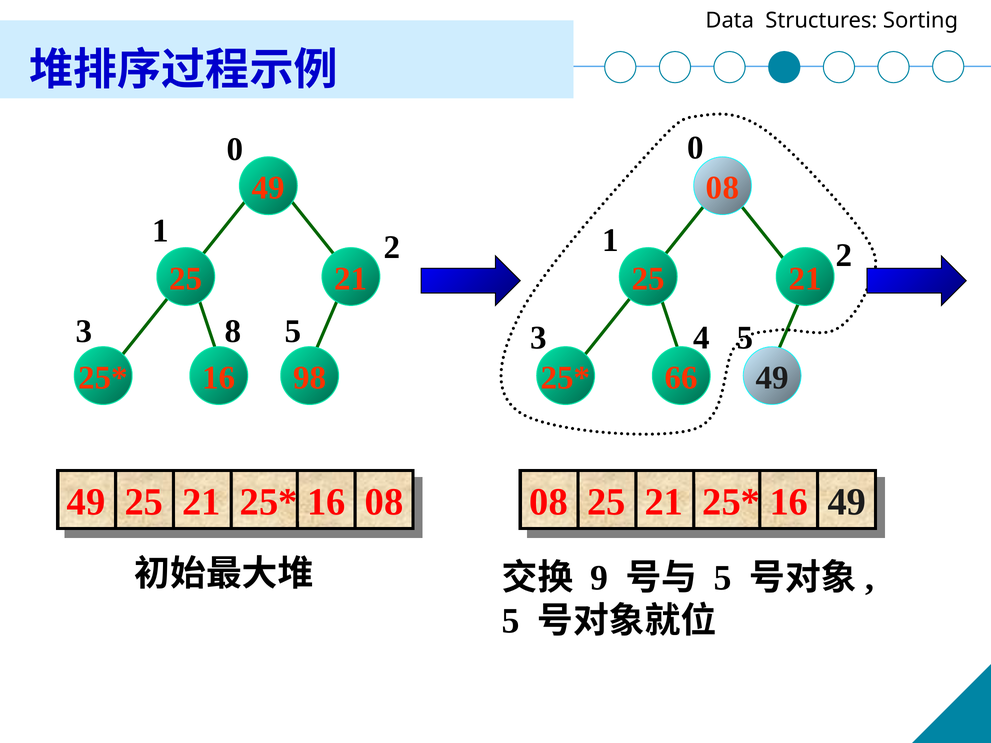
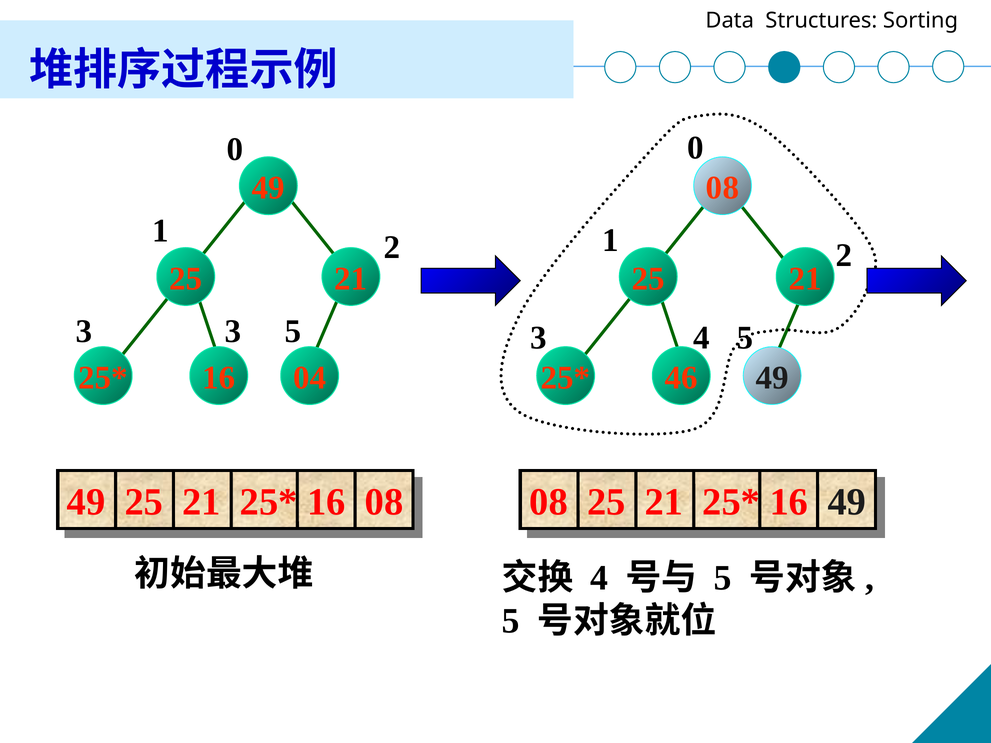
3 8: 8 -> 3 (233, 331)
98: 98 -> 04 (310, 378)
66: 66 -> 46 (681, 378)
9: 9 -> 4 (599, 578)
